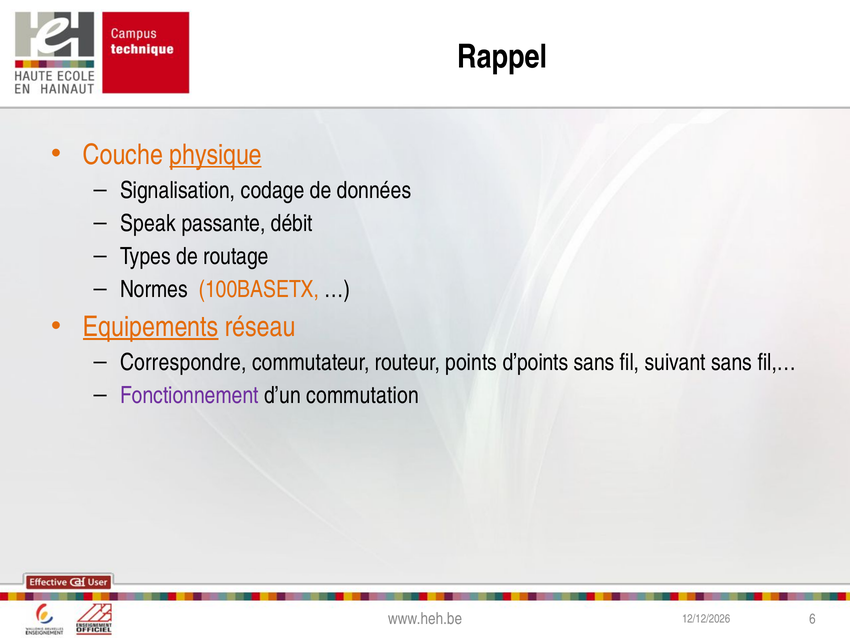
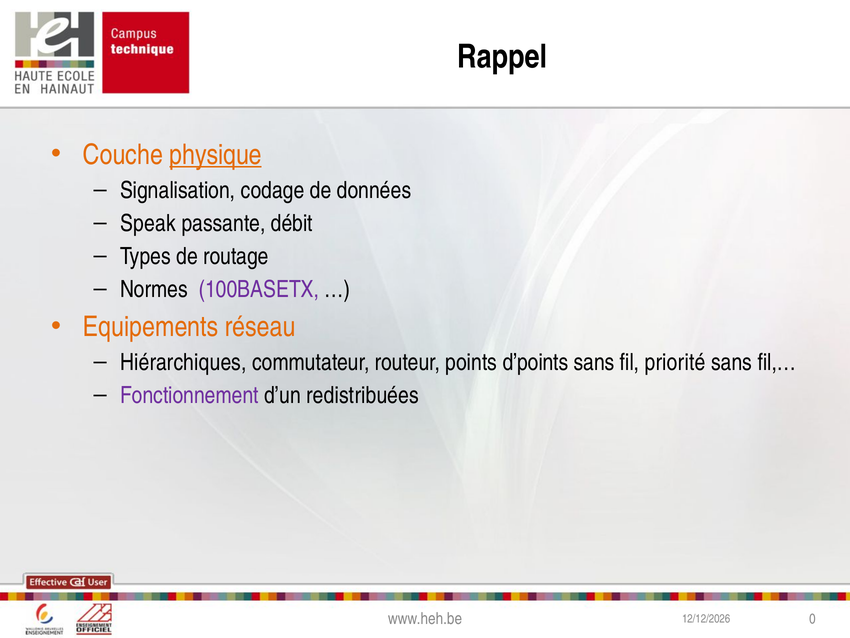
100BASETX colour: orange -> purple (259, 289)
Equipements underline: present -> none (151, 326)
Correspondre: Correspondre -> Hiérarchiques (183, 362)
suivant: suivant -> priorité (675, 362)
commutation: commutation -> redistribuées (363, 395)
6: 6 -> 0 (812, 618)
